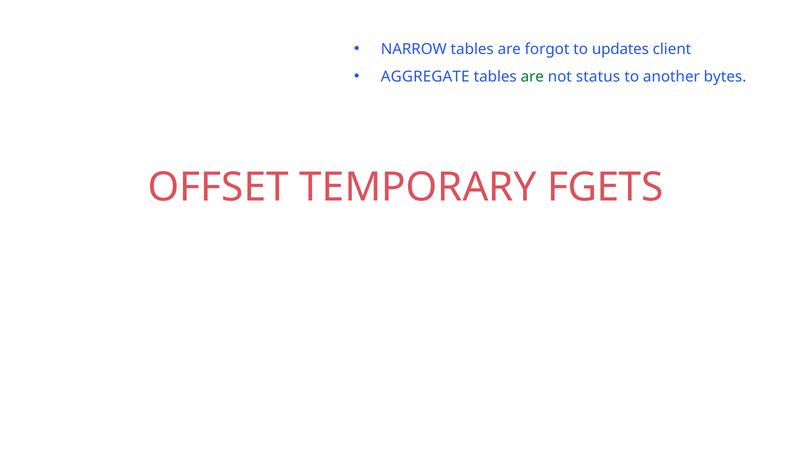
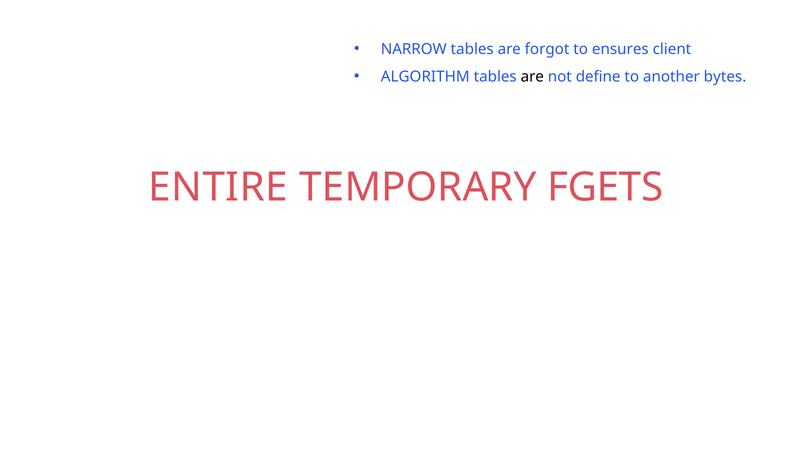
updates: updates -> ensures (620, 49)
AGGREGATE: AGGREGATE -> ALGORITHM (425, 77)
are colour: green -> black (532, 77)
status: status -> define (598, 77)
OFFSET: OFFSET -> ENTIRE (218, 187)
